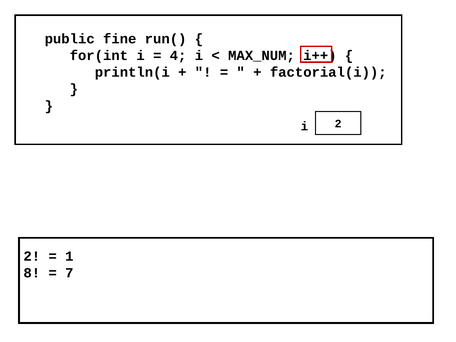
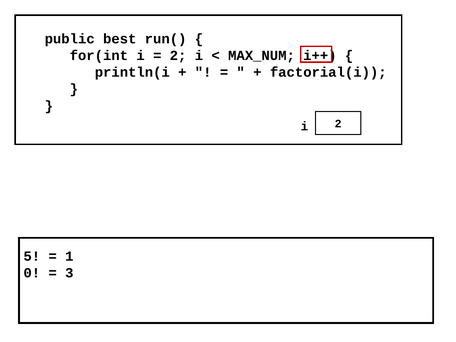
fine: fine -> best (120, 39)
4: 4 -> 2 (178, 56)
2: 2 -> 5 (32, 256)
8: 8 -> 0 (32, 273)
7: 7 -> 3 (69, 273)
